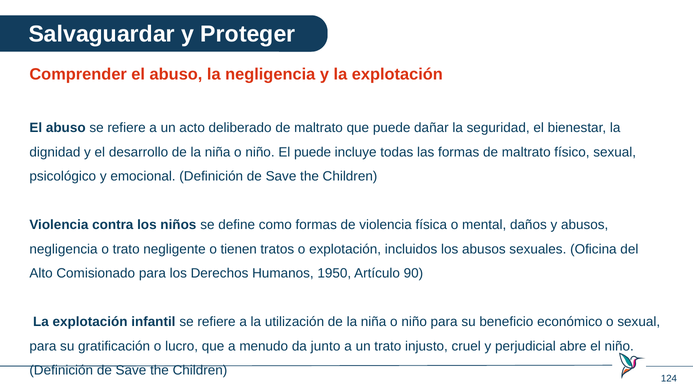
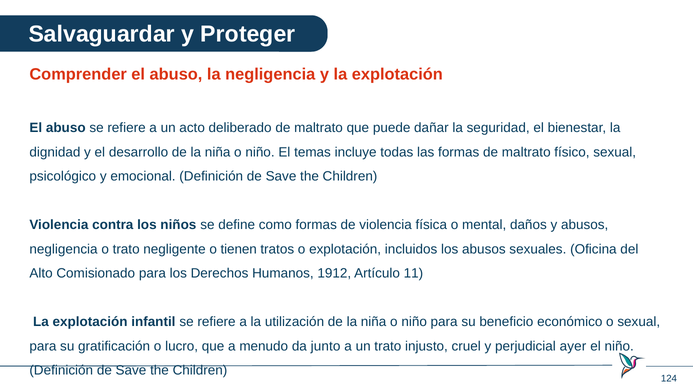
El puede: puede -> temas (313, 152)
1950: 1950 -> 1912 (334, 273)
90: 90 -> 11 (413, 273)
abre: abre -> ayer (573, 346)
